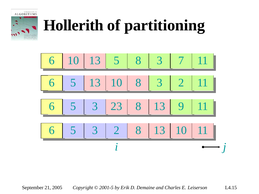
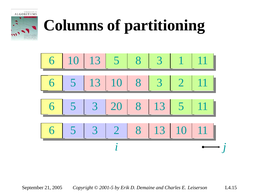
Hollerith: Hollerith -> Columns (73, 25)
7: 7 -> 1 (181, 61)
23: 23 -> 20 (116, 106)
8 13 9: 9 -> 5 (181, 106)
